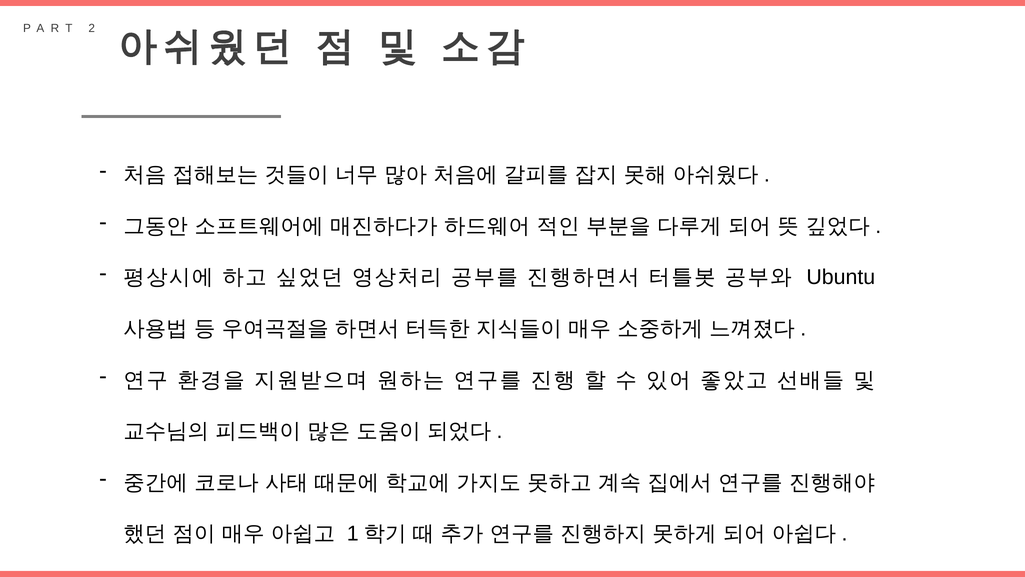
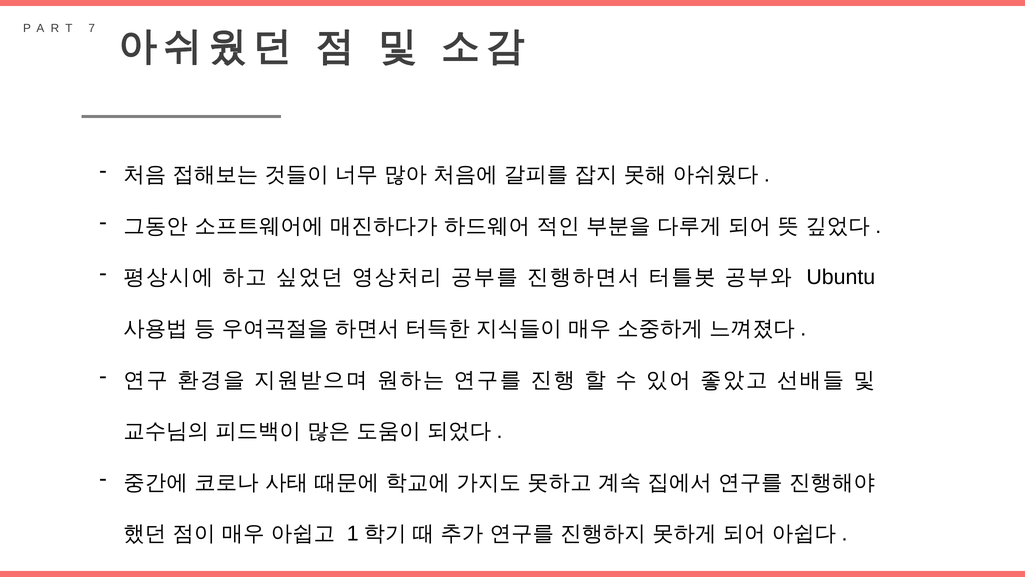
2: 2 -> 7 (92, 28)
